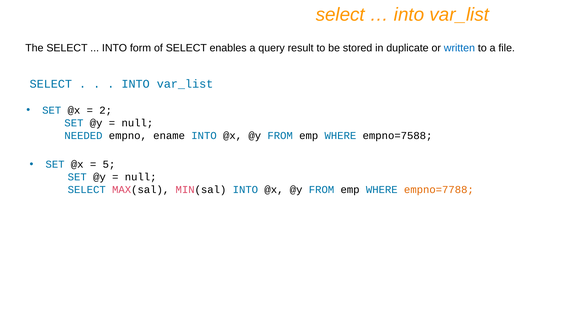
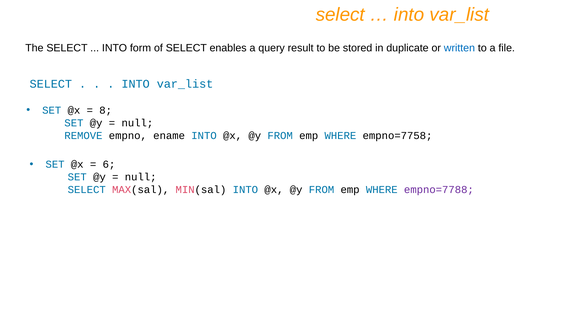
2: 2 -> 8 (106, 110)
NEEDED: NEEDED -> REMOVE (83, 136)
empno=7588: empno=7588 -> empno=7758 (398, 136)
5: 5 -> 6 (109, 165)
empno=7788 colour: orange -> purple (439, 190)
